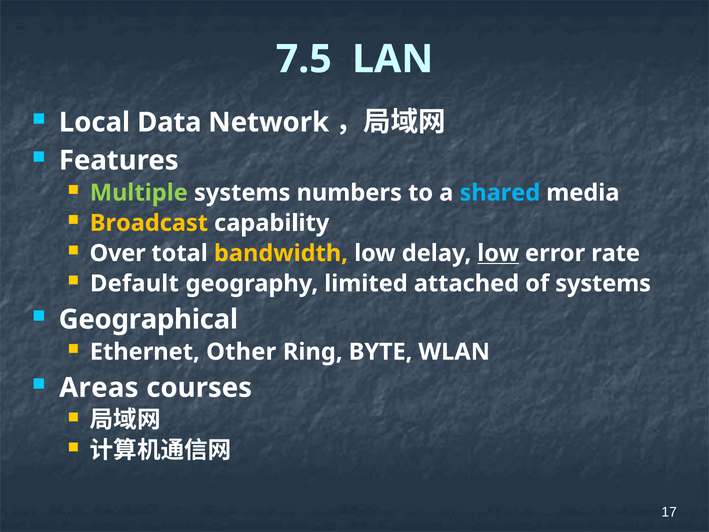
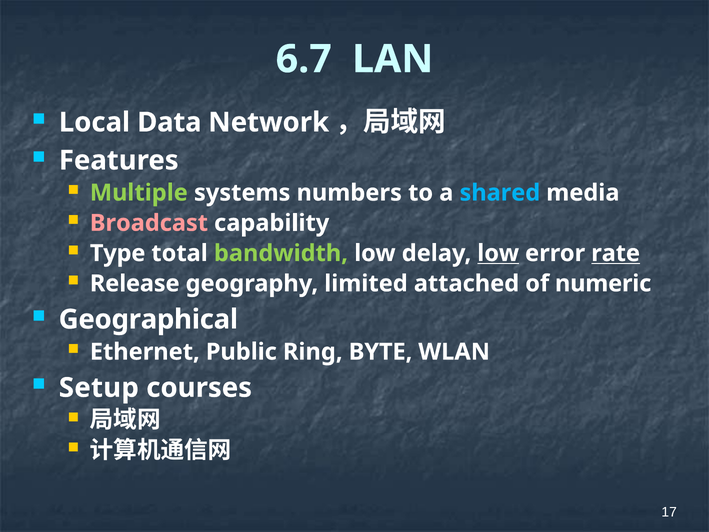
7.5: 7.5 -> 6.7 (304, 59)
Broadcast colour: yellow -> pink (149, 223)
Over: Over -> Type (118, 253)
bandwidth colour: yellow -> light green (281, 253)
rate underline: none -> present (616, 253)
Default: Default -> Release (135, 283)
of systems: systems -> numeric (603, 283)
Other: Other -> Public (241, 352)
Areas: Areas -> Setup (99, 388)
